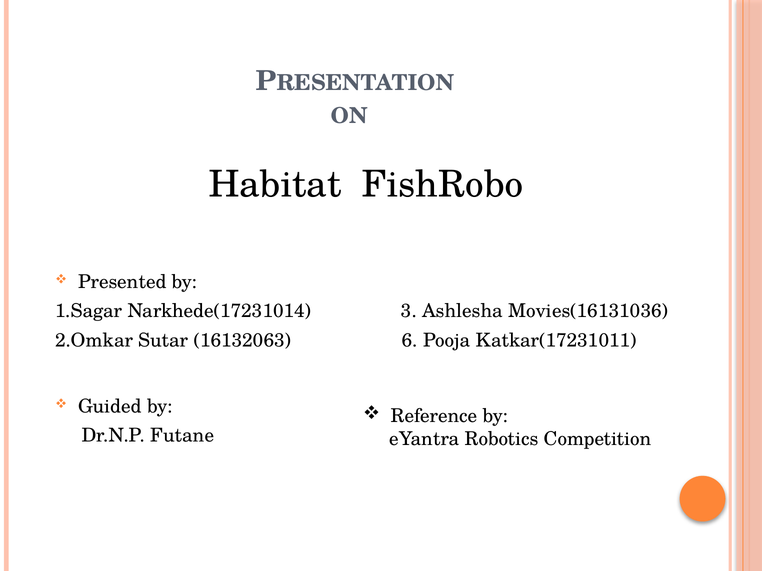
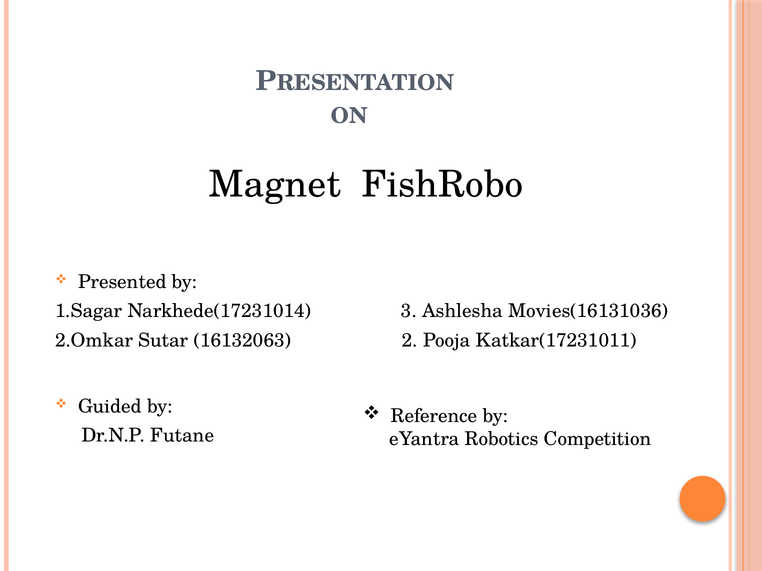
Habitat: Habitat -> Magnet (275, 185)
6: 6 -> 2 (410, 341)
